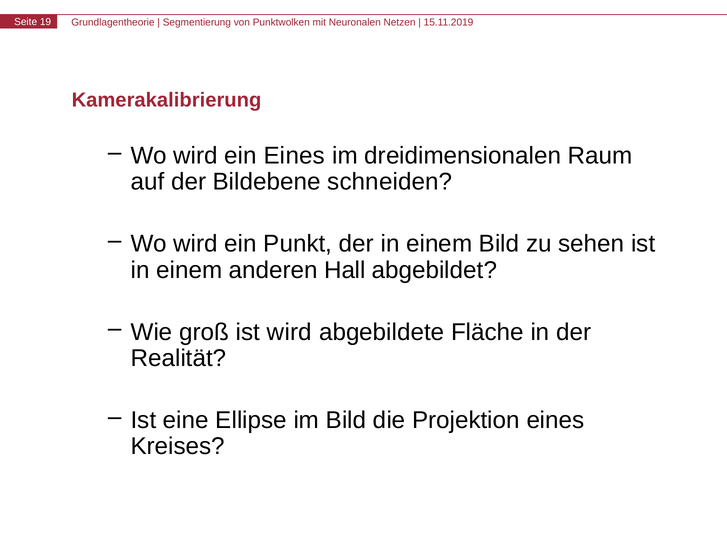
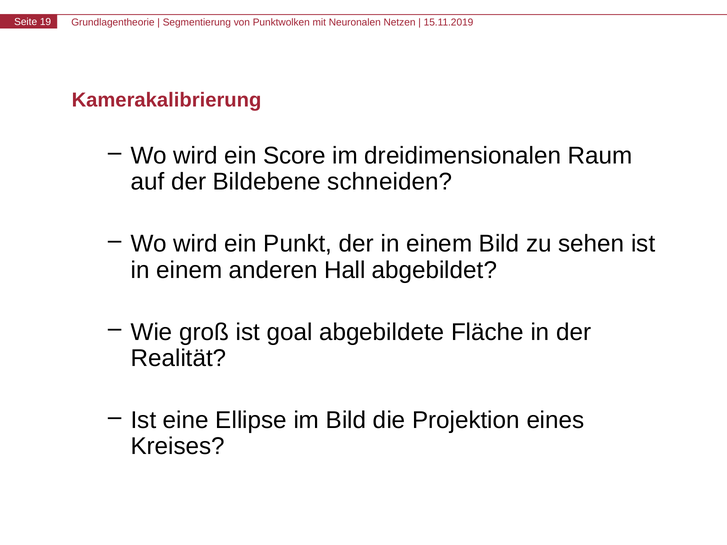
ein Eines: Eines -> Score (295, 156)
ist wird: wird -> goal (289, 332)
